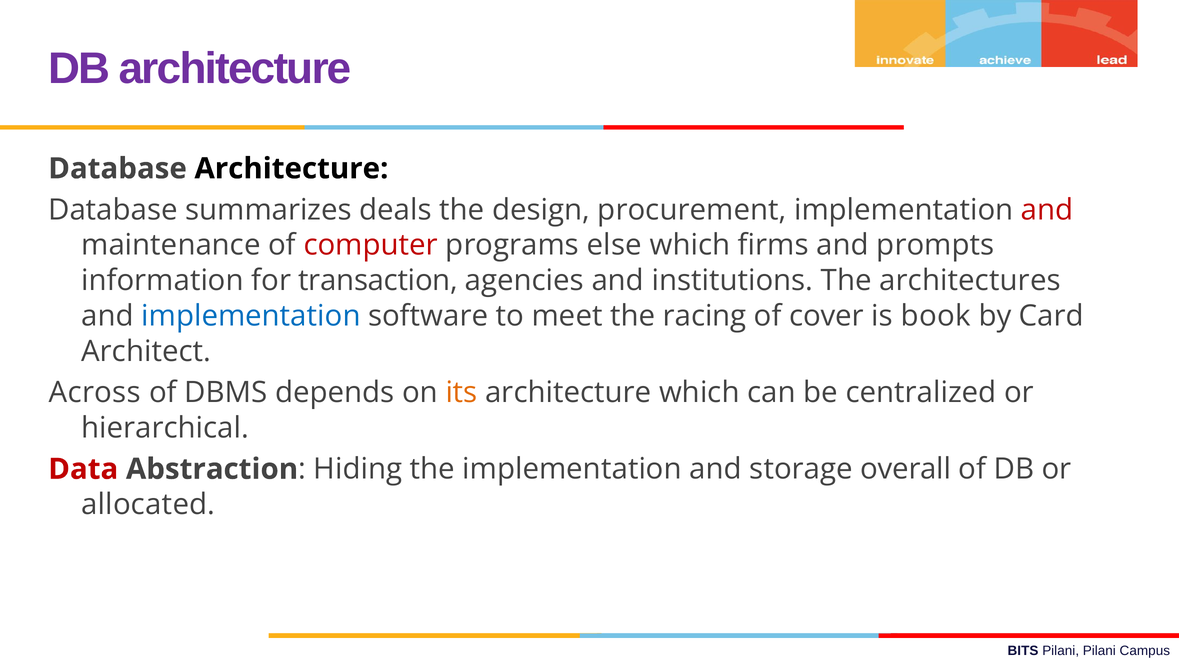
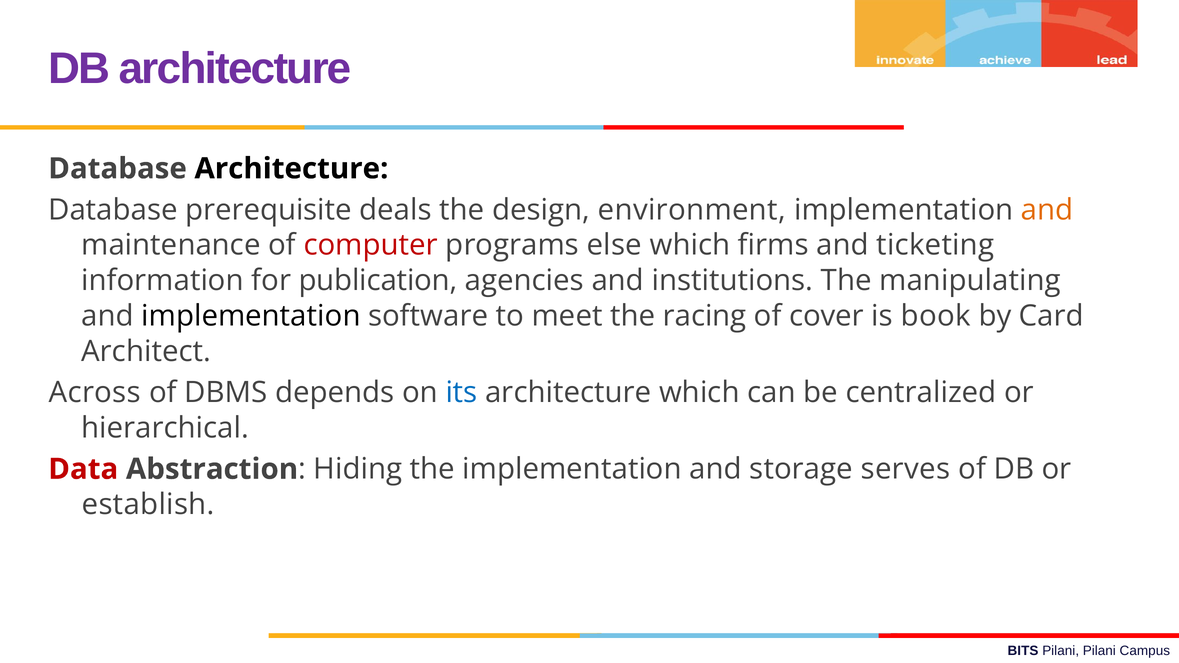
summarizes: summarizes -> prerequisite (269, 210)
procurement: procurement -> environment (692, 210)
and colour: red -> orange (1047, 210)
prompts: prompts -> ticketing (935, 245)
transaction: transaction -> publication (378, 281)
architectures: architectures -> manipulating (970, 281)
implementation colour: blue -> black (251, 316)
its colour: orange -> blue (462, 393)
overall: overall -> serves (905, 469)
allocated: allocated -> establish (148, 505)
